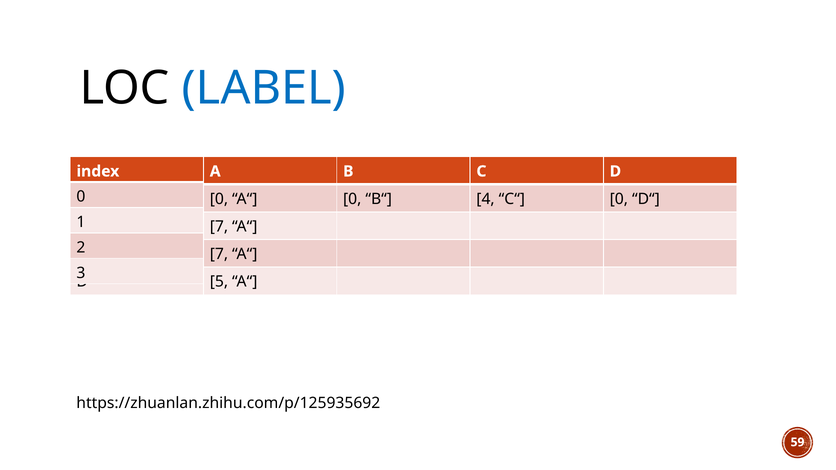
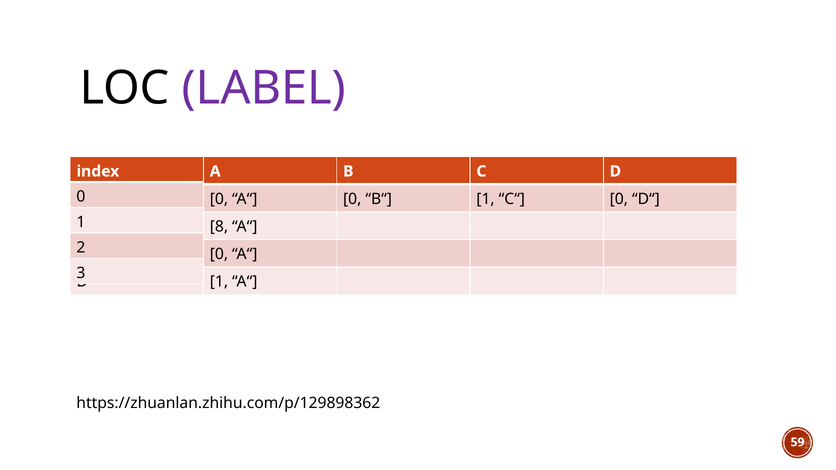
LABEL colour: blue -> purple (264, 88)
B“ 4: 4 -> 1 (486, 199)
7: 7 -> 8 (219, 227)
7: 7 -> 0 (219, 254)
5: 5 -> 1 (219, 282)
https://zhuanlan.zhihu.com/p/125935692: https://zhuanlan.zhihu.com/p/125935692 -> https://zhuanlan.zhihu.com/p/129898362 (228, 403)
